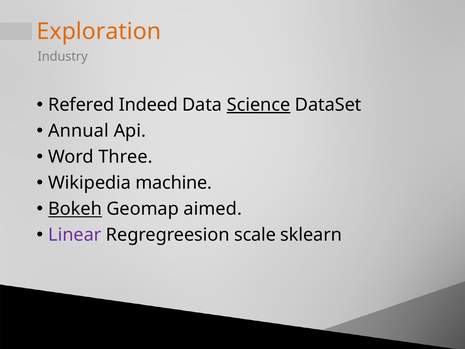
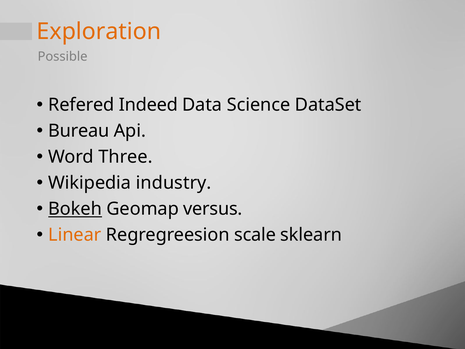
Industry: Industry -> Possible (63, 56)
Science underline: present -> none (259, 105)
Annual: Annual -> Bureau (79, 131)
machine: machine -> industry (174, 183)
aimed: aimed -> versus (213, 209)
Linear colour: purple -> orange (75, 235)
